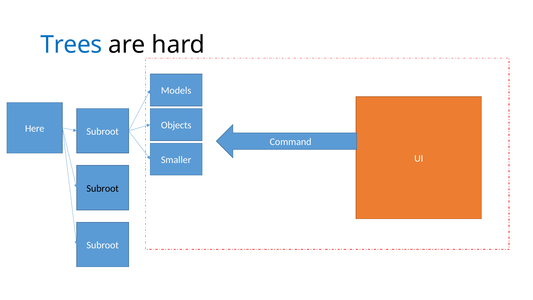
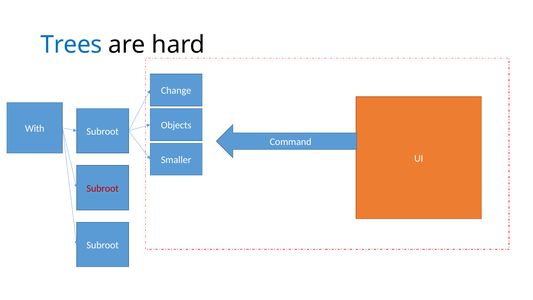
Models: Models -> Change (176, 91)
Here: Here -> With (35, 128)
Subroot colour: black -> red (103, 188)
